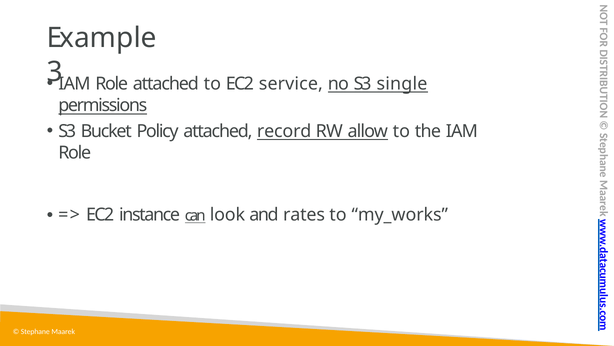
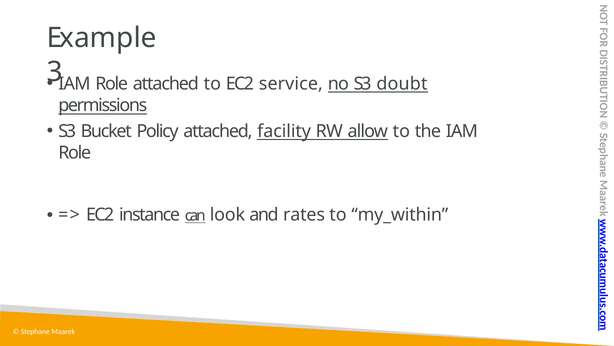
single: single -> doubt (402, 84)
record: record -> facility (284, 131)
my_works: my_works -> my_within (400, 215)
